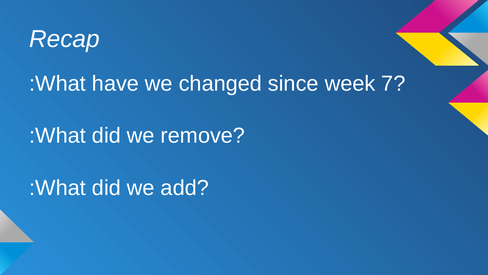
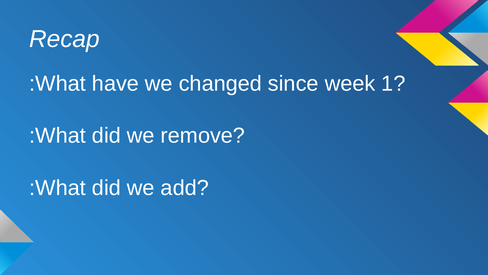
7: 7 -> 1 (393, 83)
